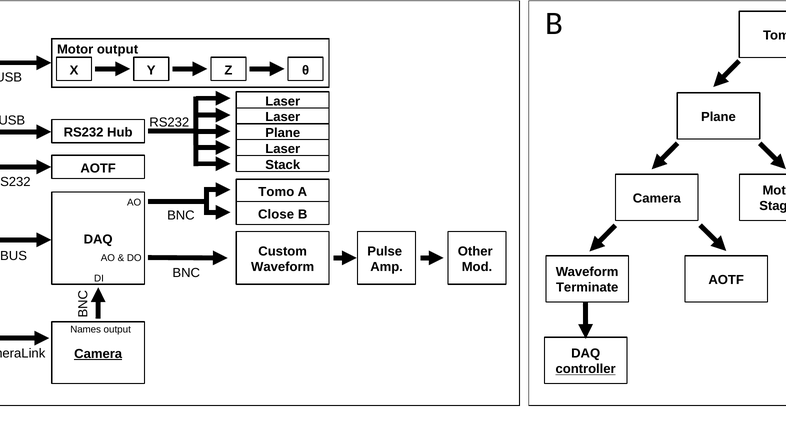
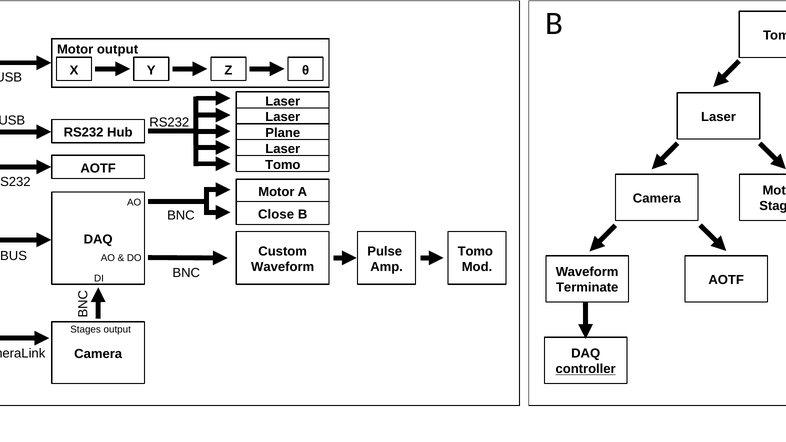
Plane: Plane -> Laser (718, 117)
Stack: Stack -> Tomo (283, 165)
Tomo: Tomo -> Motor (276, 192)
Other: Other -> Tomo (475, 251)
Names: Names -> Stages (86, 329)
Camera underline: present -> none (98, 354)
